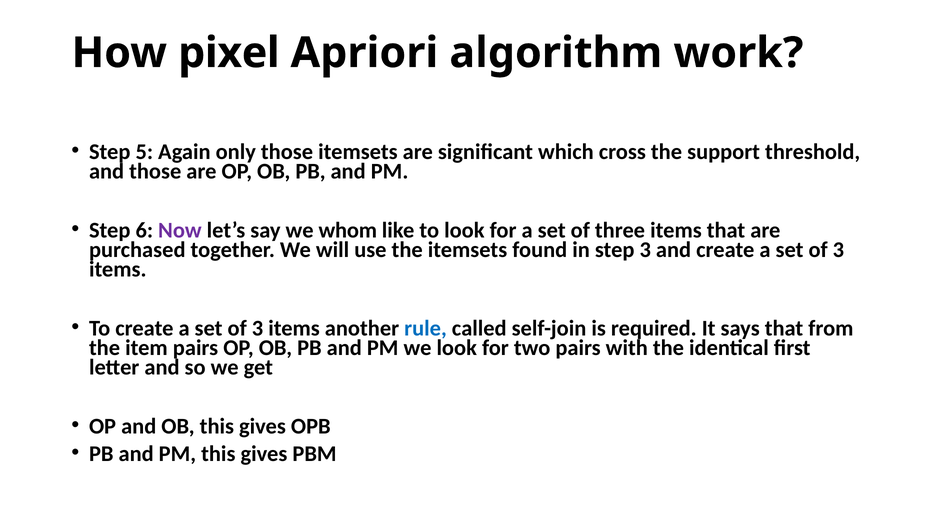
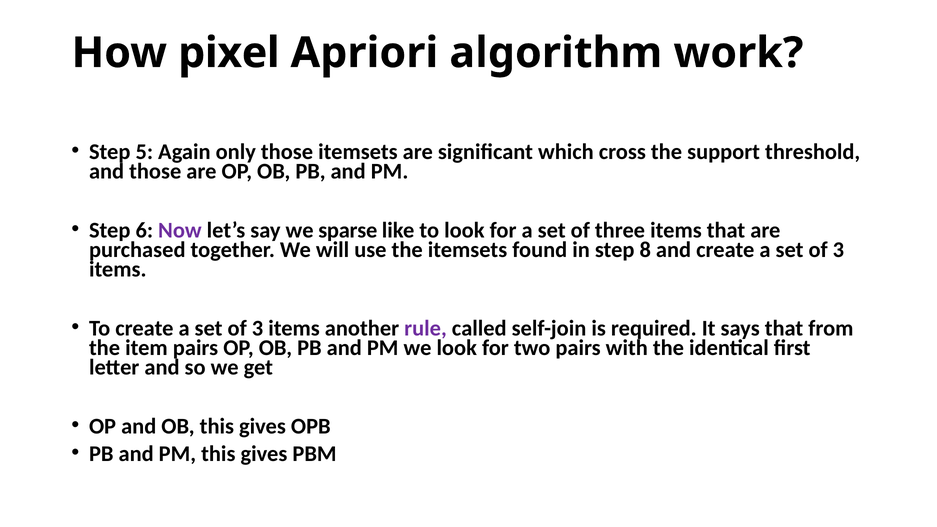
whom: whom -> sparse (348, 231)
step 3: 3 -> 8 (645, 250)
rule colour: blue -> purple (425, 329)
